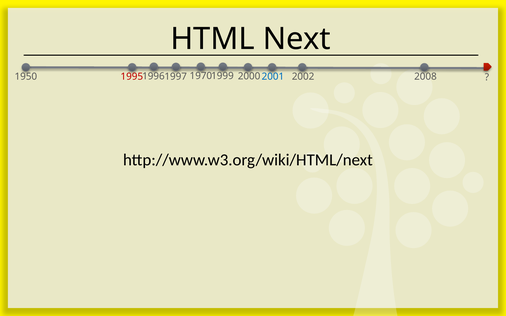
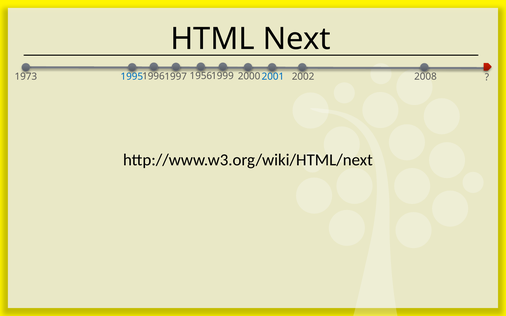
1970: 1970 -> 1956 (201, 76)
1995 colour: red -> blue (132, 77)
1950: 1950 -> 1973 (26, 77)
